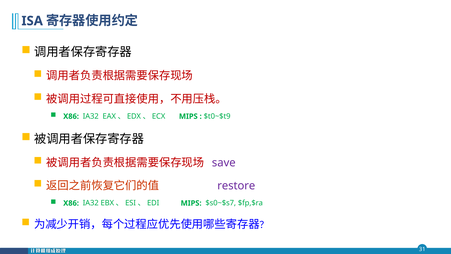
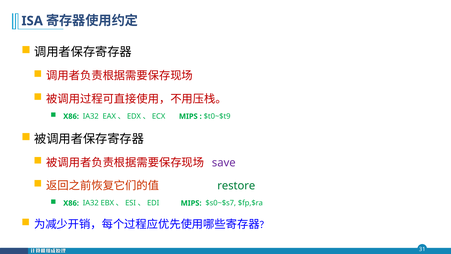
restore colour: purple -> green (236, 186)
